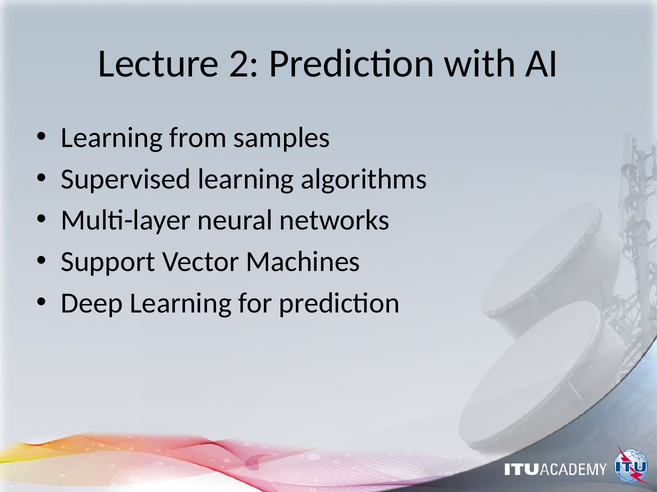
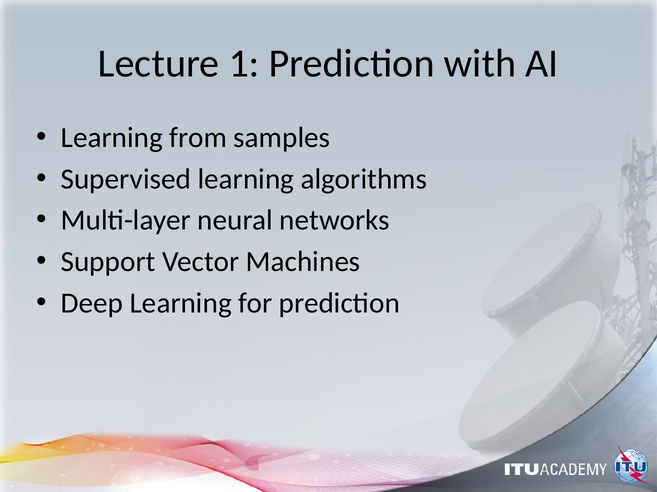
2: 2 -> 1 (244, 64)
